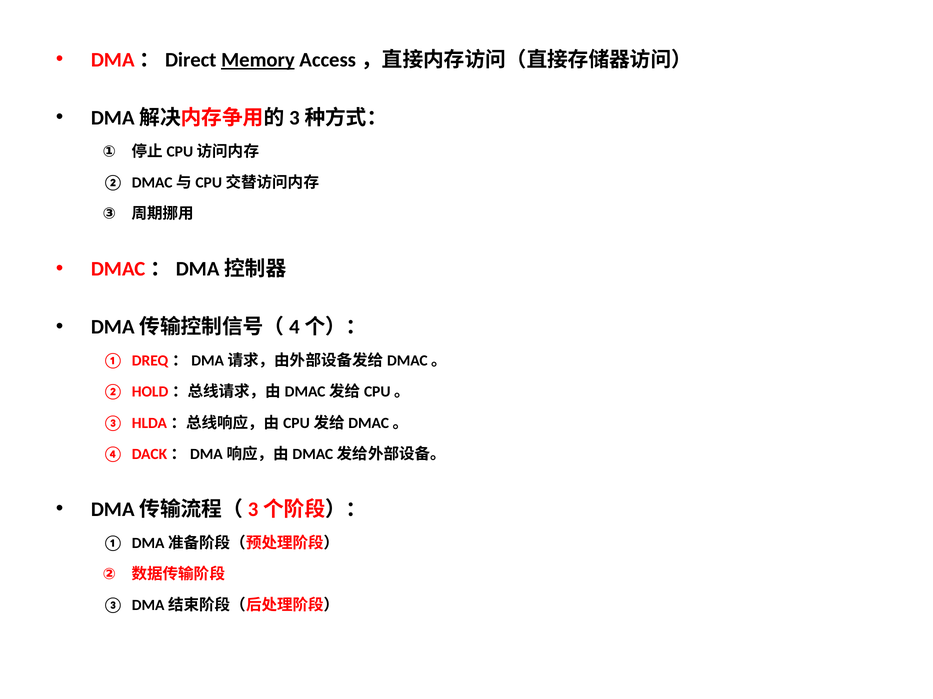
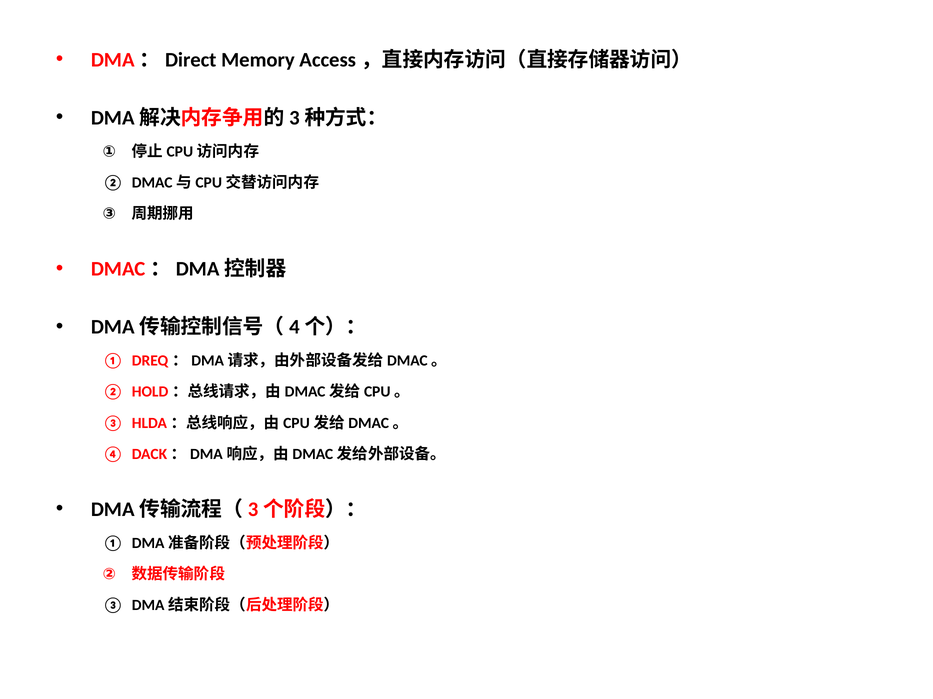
Memory underline: present -> none (258, 60)
